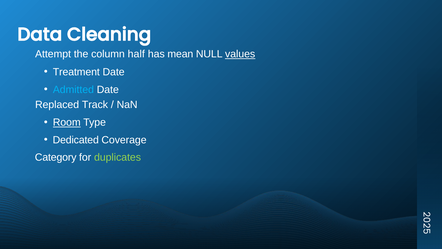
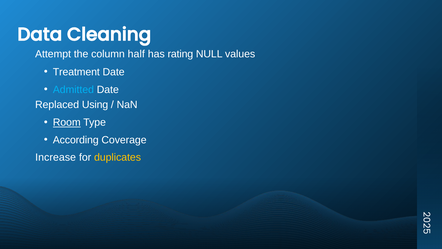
mean: mean -> rating (180, 54)
values underline: present -> none (240, 54)
Track: Track -> Using (95, 104)
Dedicated: Dedicated -> According (76, 140)
Category: Category -> Increase (56, 157)
duplicates colour: light green -> yellow (118, 157)
